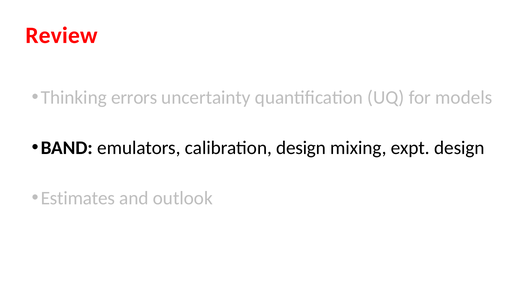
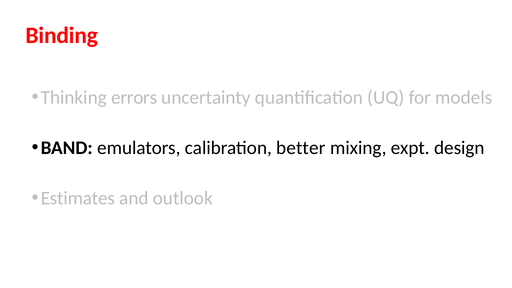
Review: Review -> Binding (62, 35)
calibration design: design -> better (301, 148)
